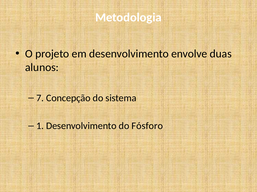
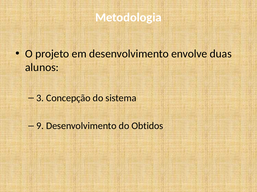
7: 7 -> 3 (40, 98)
1: 1 -> 9 (40, 126)
Fósforo: Fósforo -> Obtidos (147, 126)
